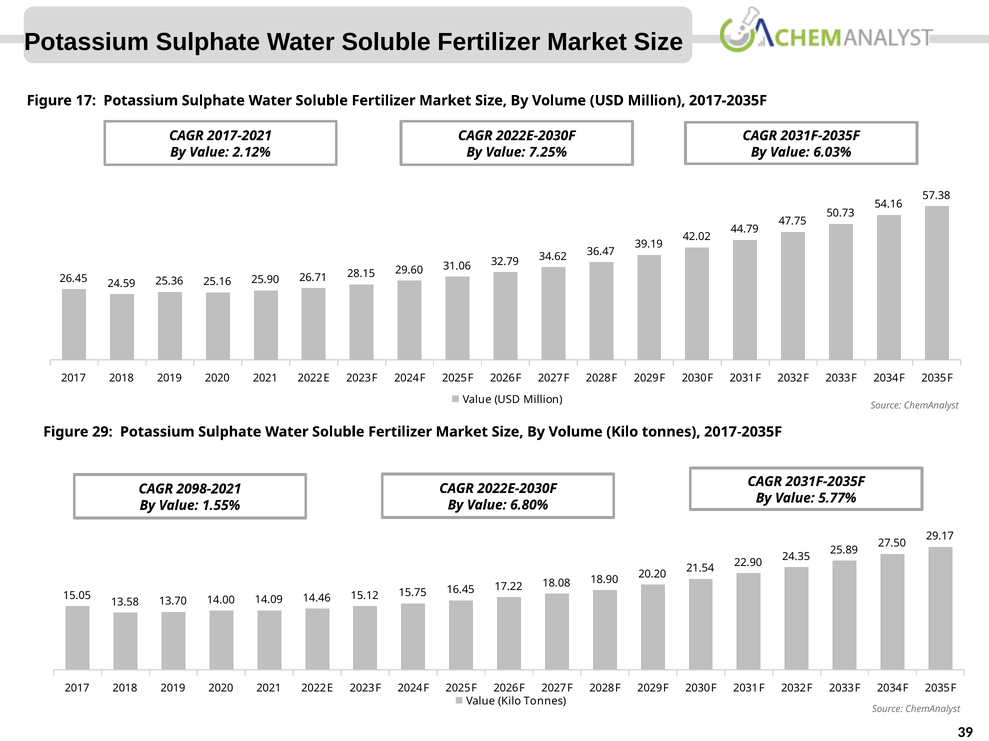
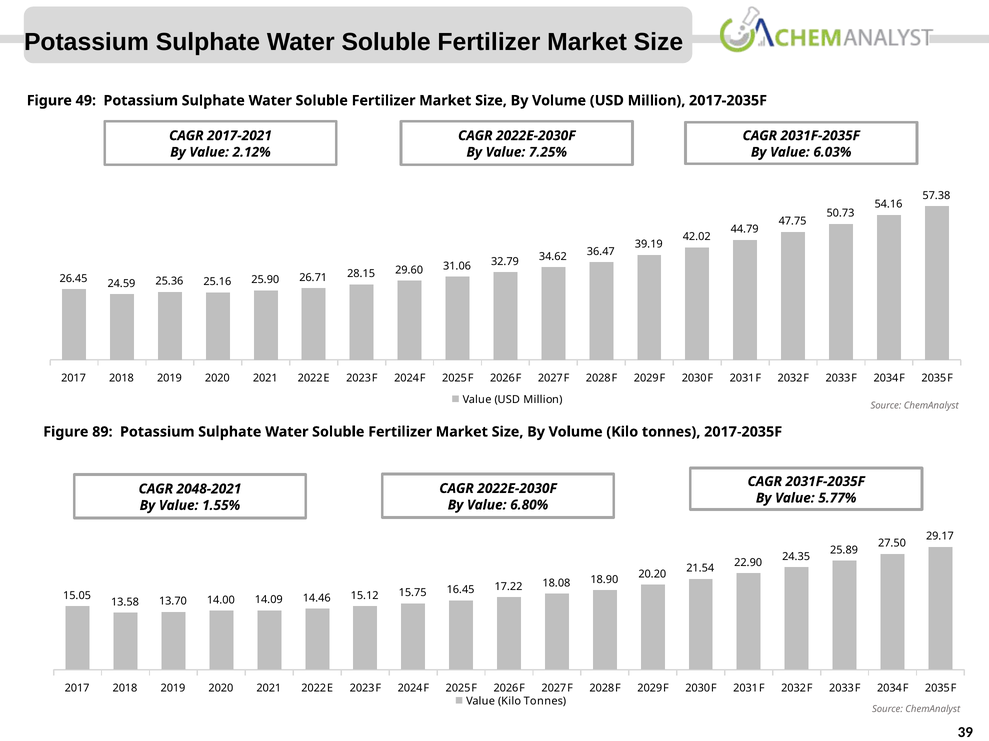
17: 17 -> 49 (86, 101)
29: 29 -> 89 (102, 432)
2098-2021: 2098-2021 -> 2048-2021 (209, 489)
